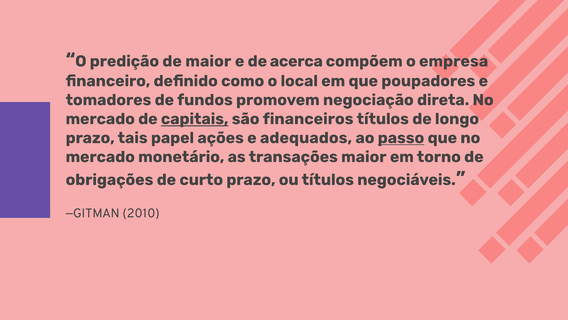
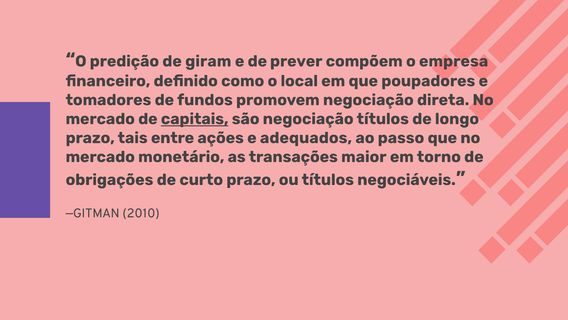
de maior: maior -> giram (208, 61)
acerca: acerca -> prever (296, 61)
são financeiros: financeiros -> negociação (308, 119)
papel: papel -> entre (173, 138)
passo underline: present -> none (401, 138)
